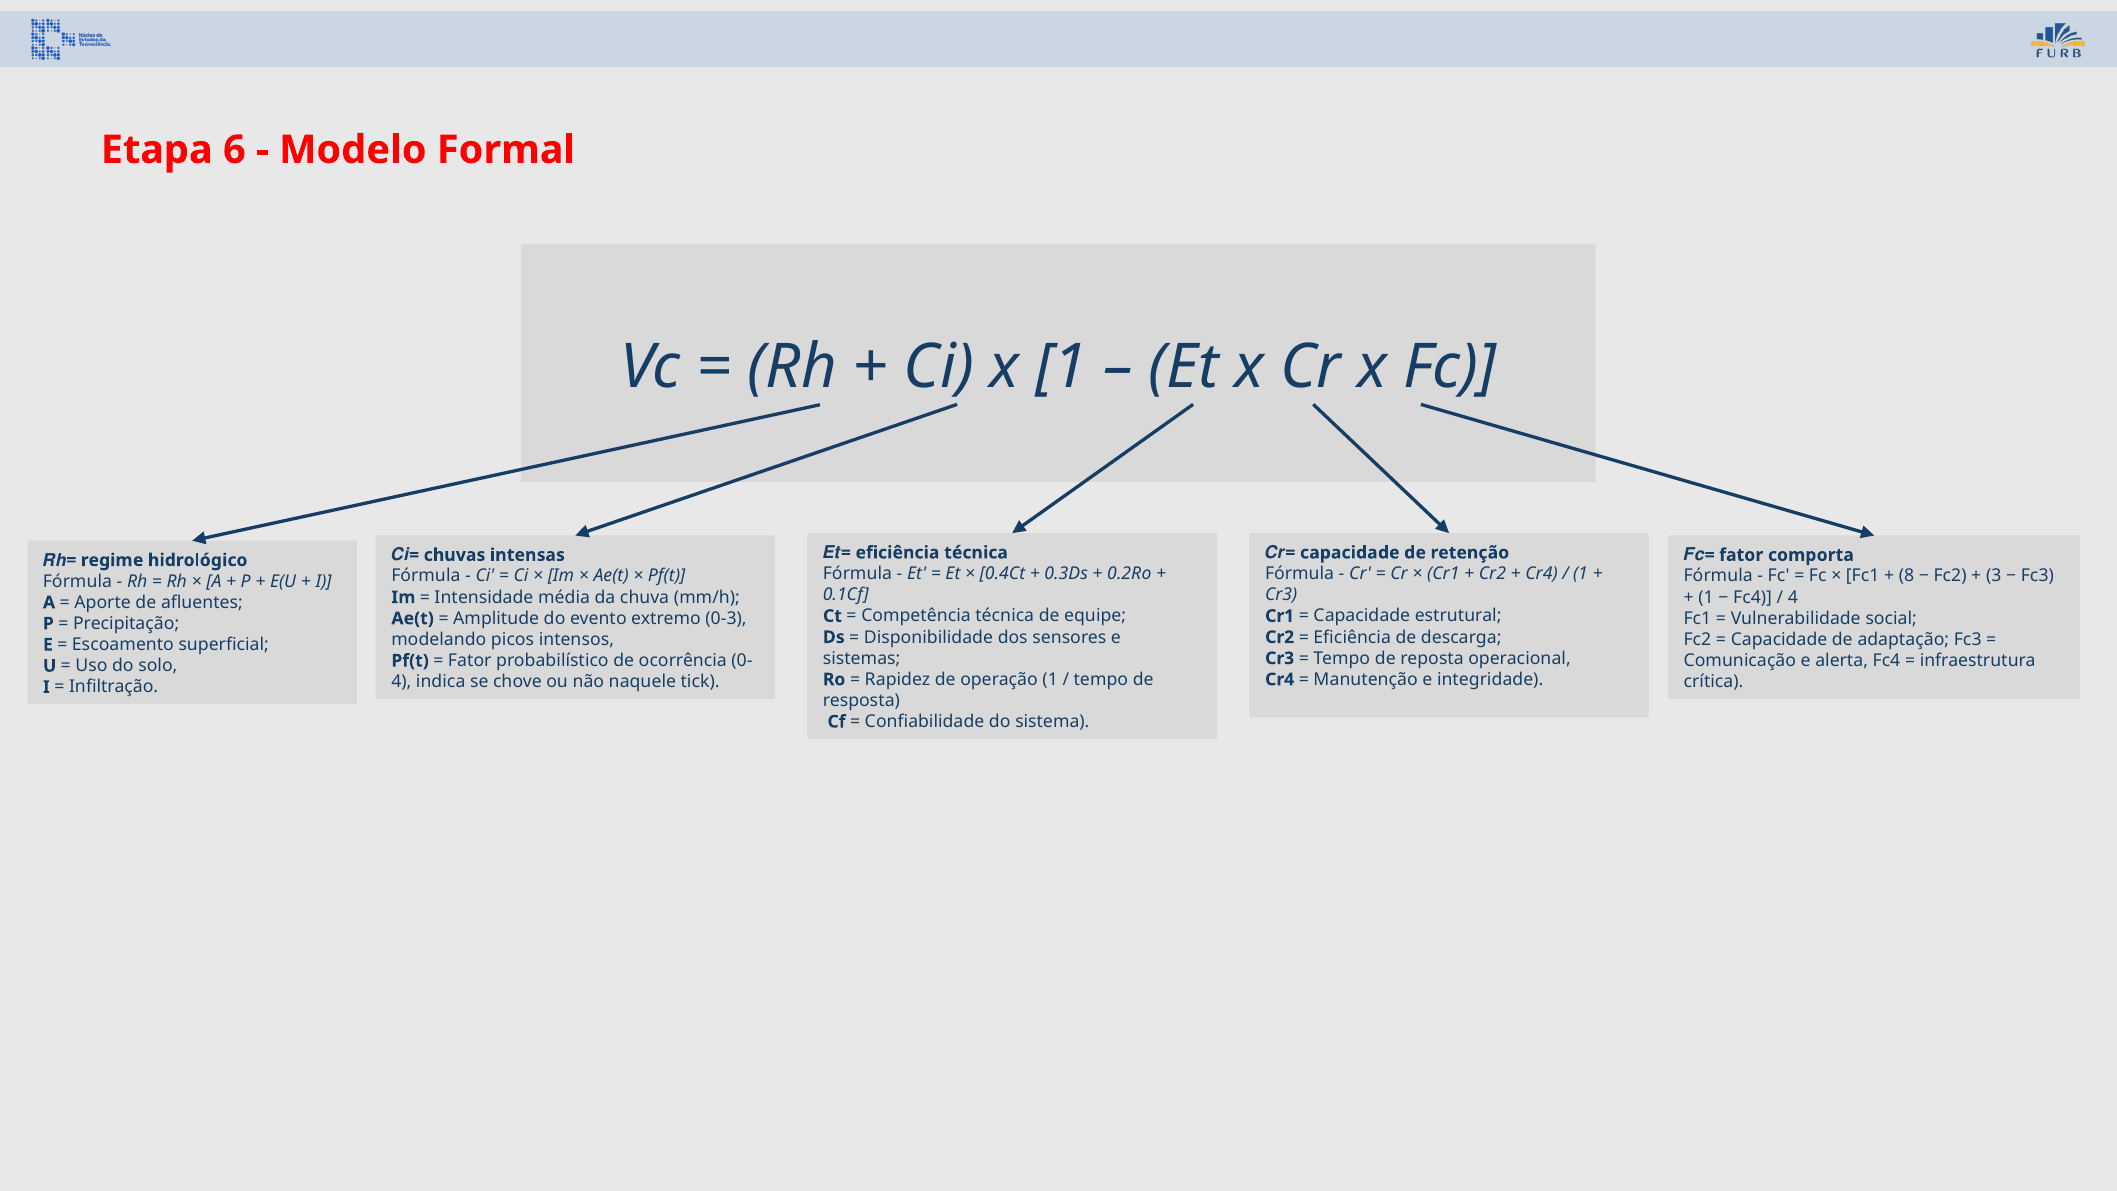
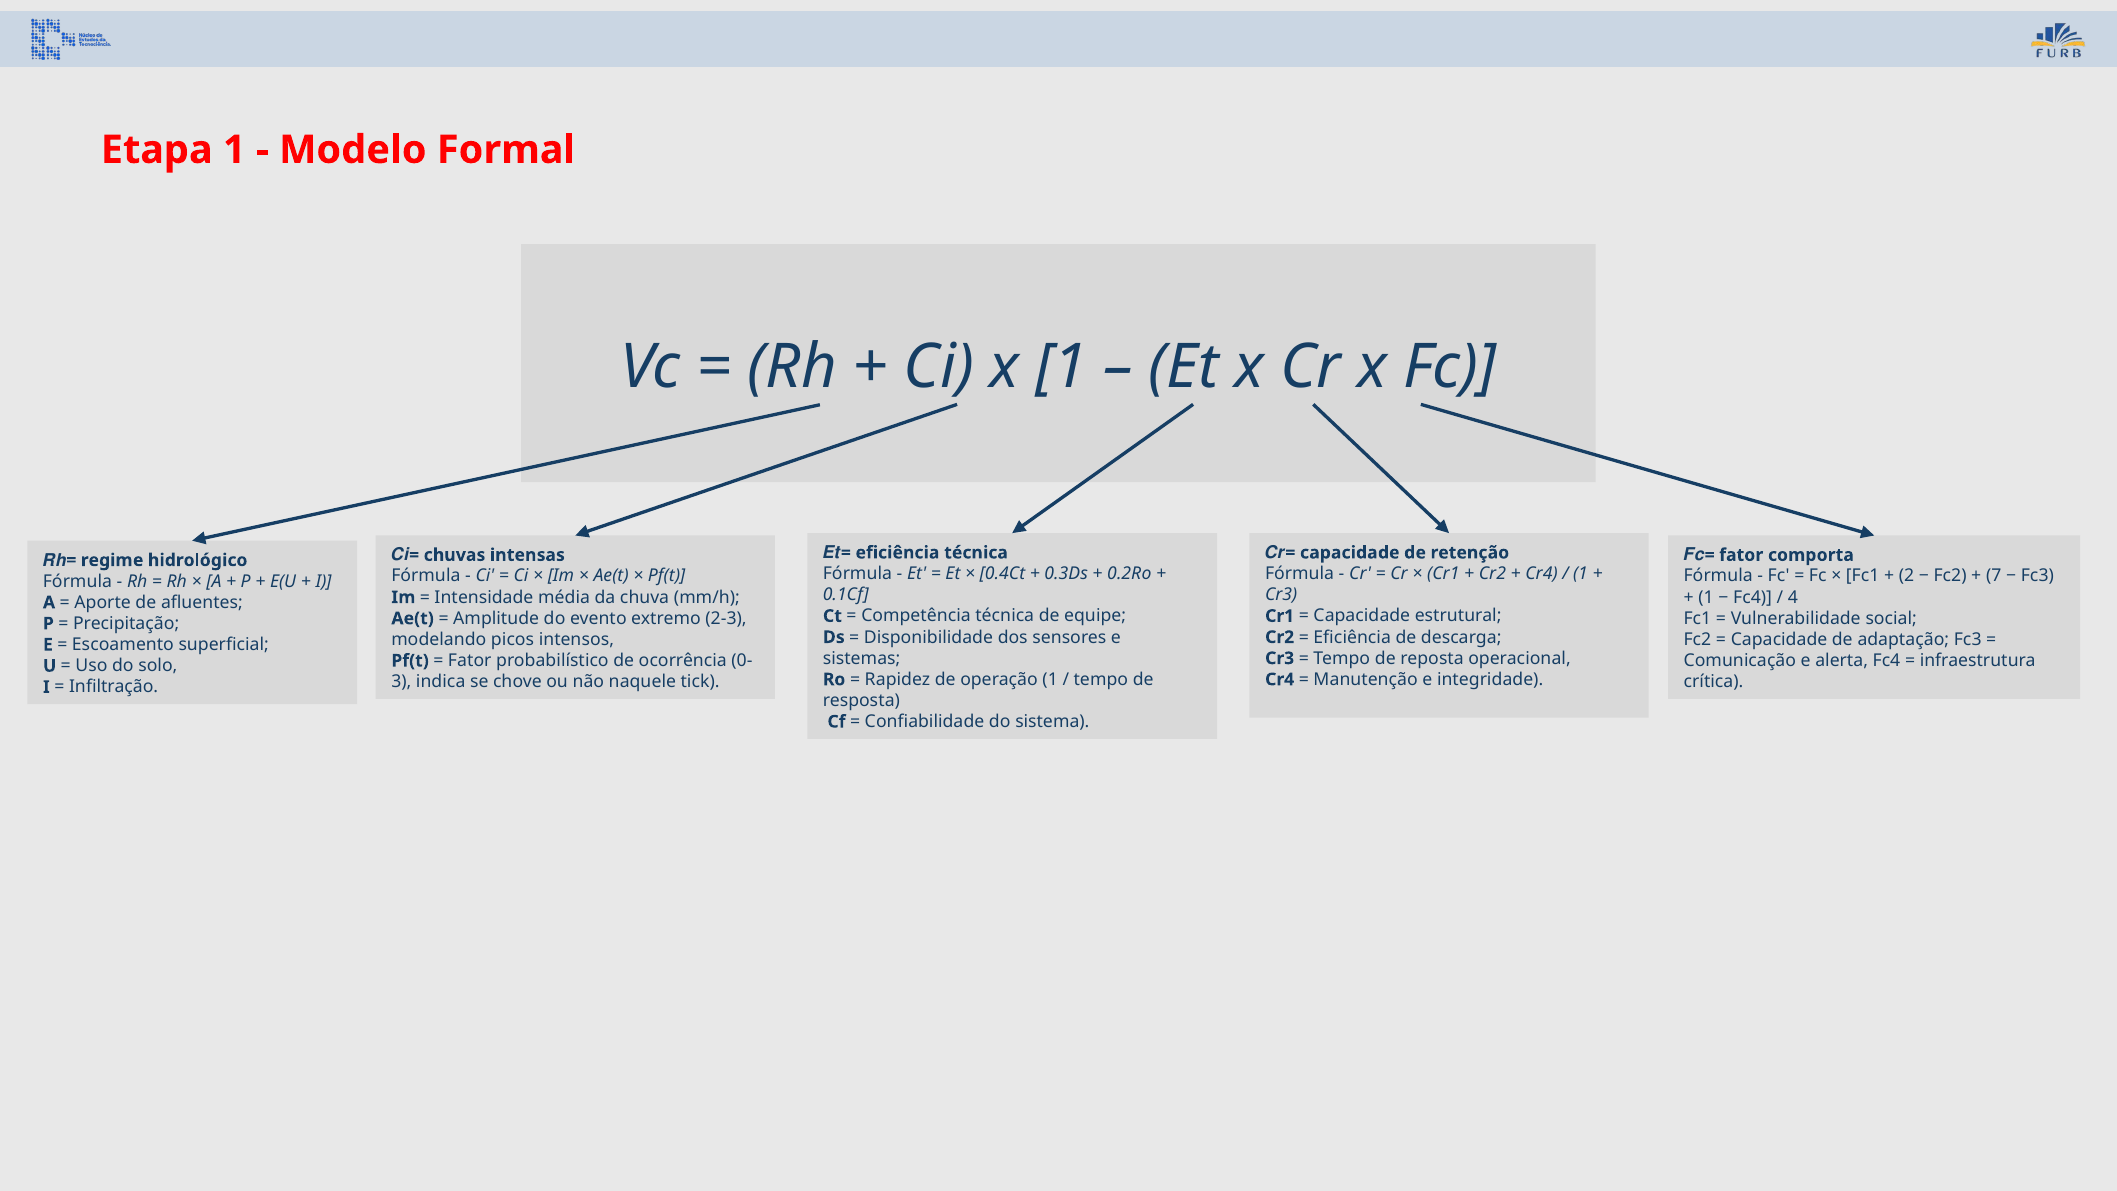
Etapa 6: 6 -> 1 (234, 150)
8: 8 -> 2 (1907, 576)
3: 3 -> 7 (1994, 576)
0-3: 0-3 -> 2-3 (726, 618)
4: 4 -> 3 (401, 682)
